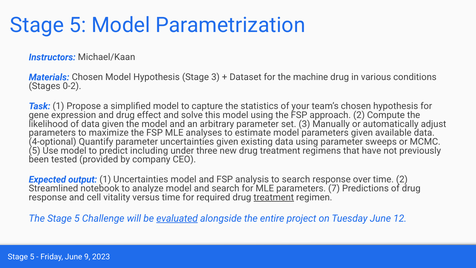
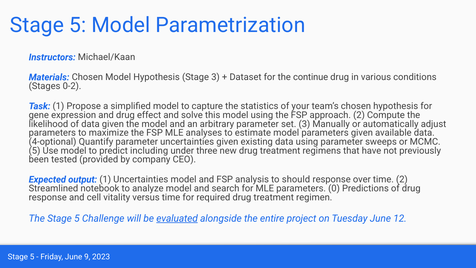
machine: machine -> continue (311, 77)
to search: search -> should (296, 179)
7: 7 -> 0 (334, 188)
treatment underline: present -> none (274, 197)
